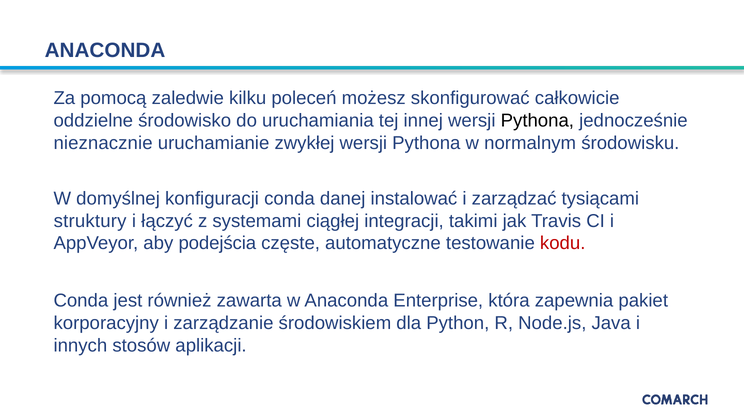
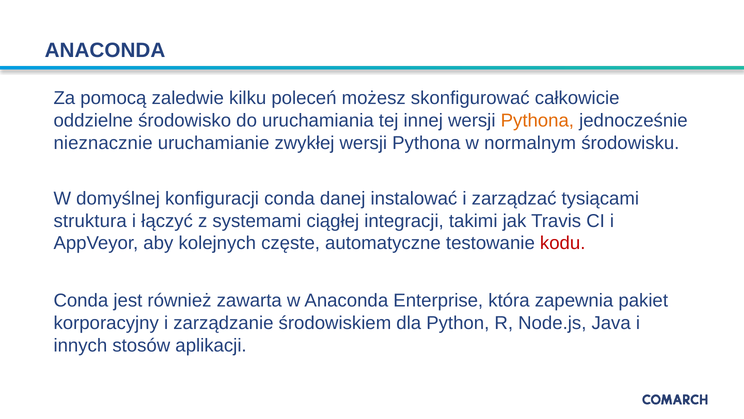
Pythona colour: black -> orange (537, 120)
struktury: struktury -> struktura (90, 221)
podejścia: podejścia -> kolejnych (217, 243)
